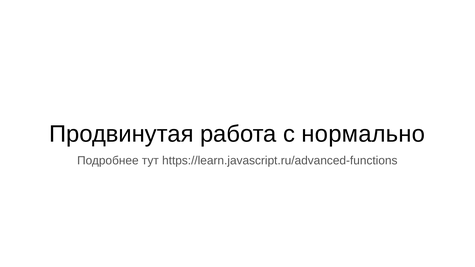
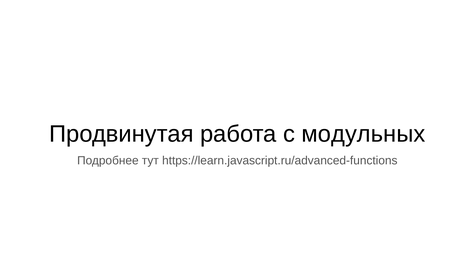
нормально: нормально -> модульных (363, 134)
